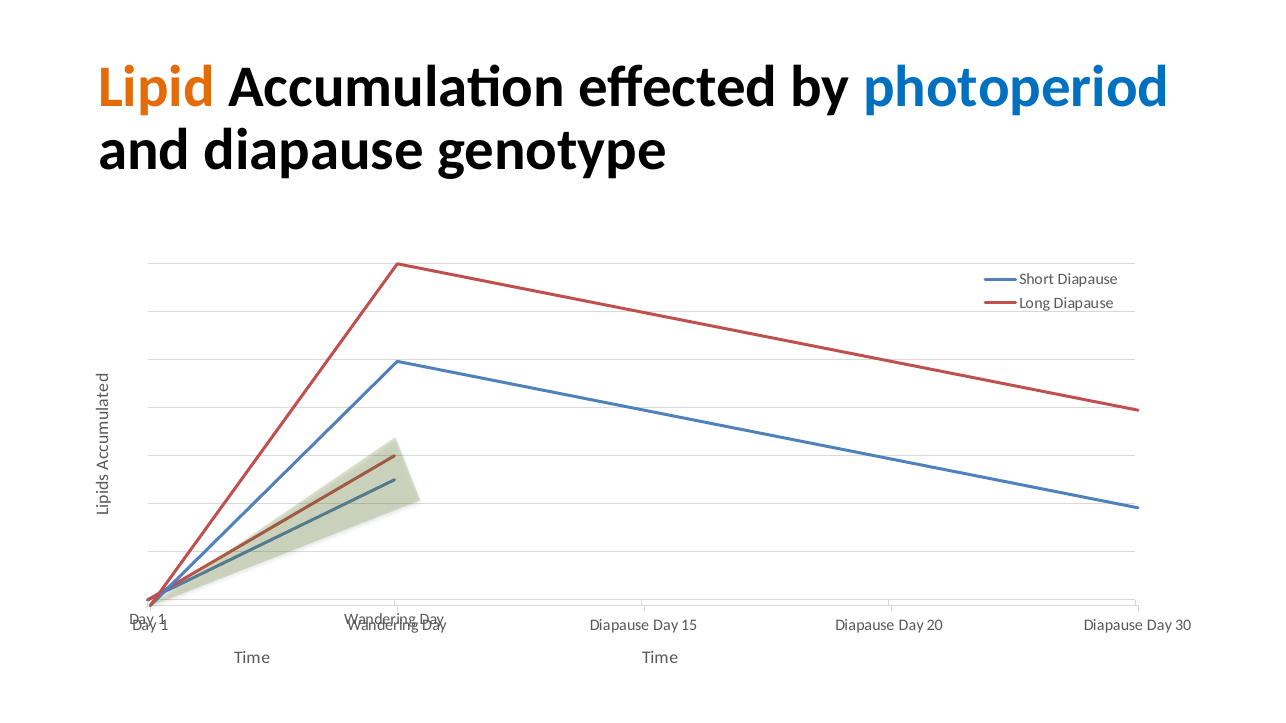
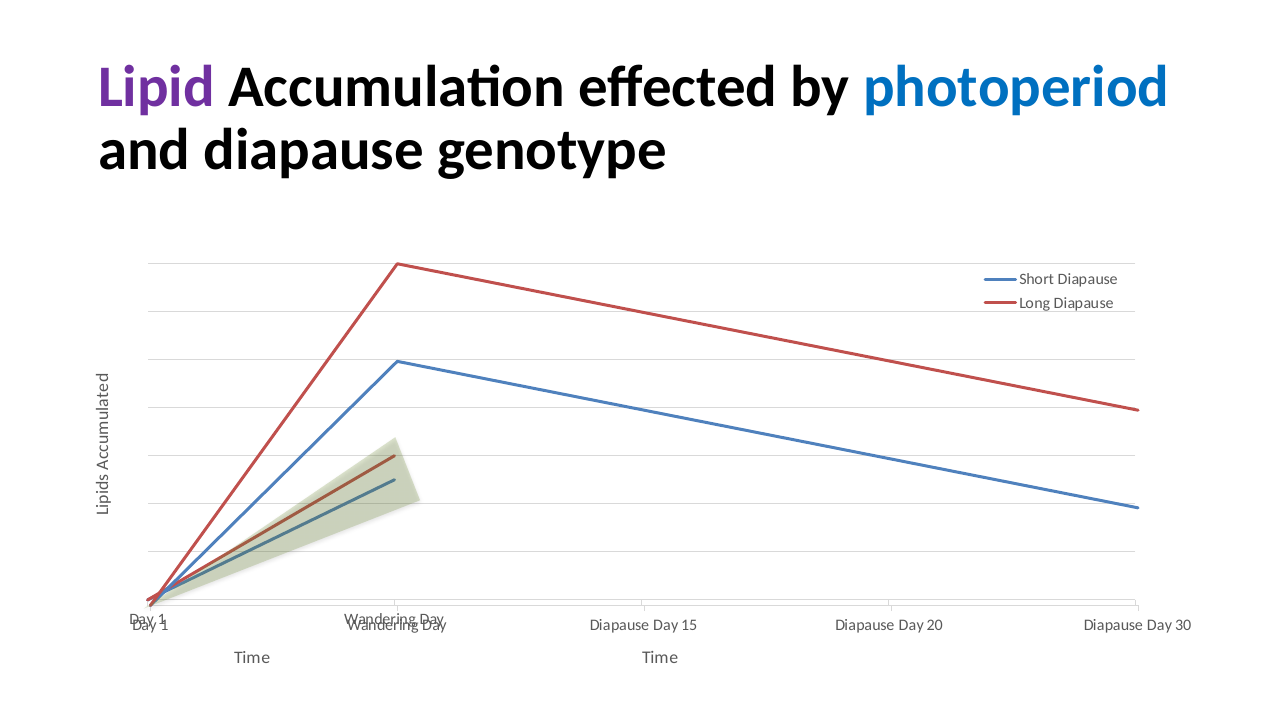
Lipid colour: orange -> purple (156, 87)
